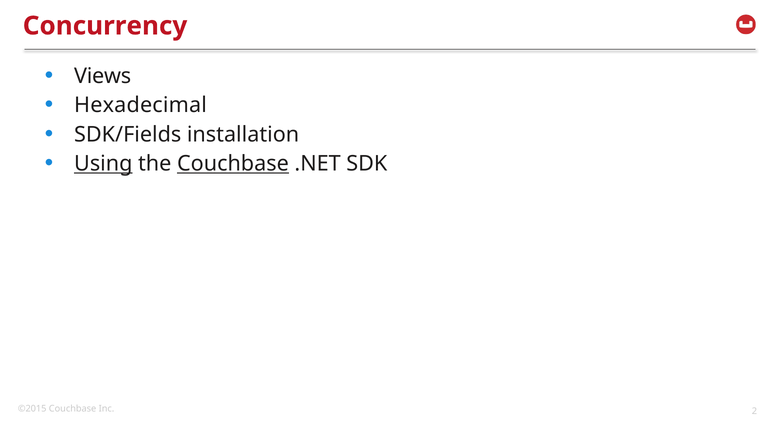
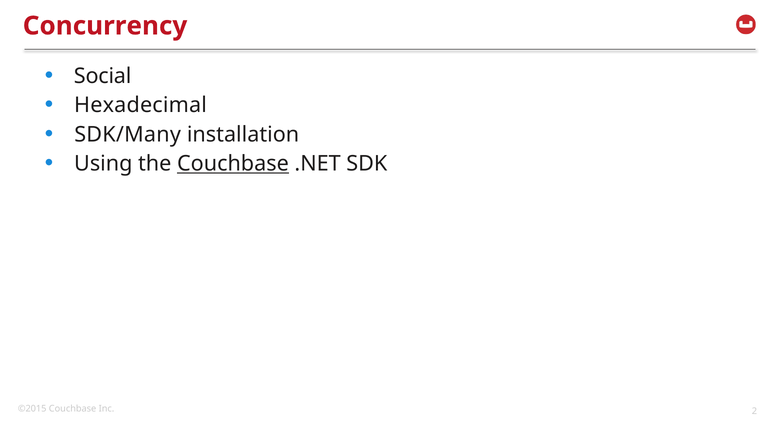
Views: Views -> Social (103, 76)
SDK/Fields: SDK/Fields -> SDK/Many (128, 134)
Using underline: present -> none (103, 164)
